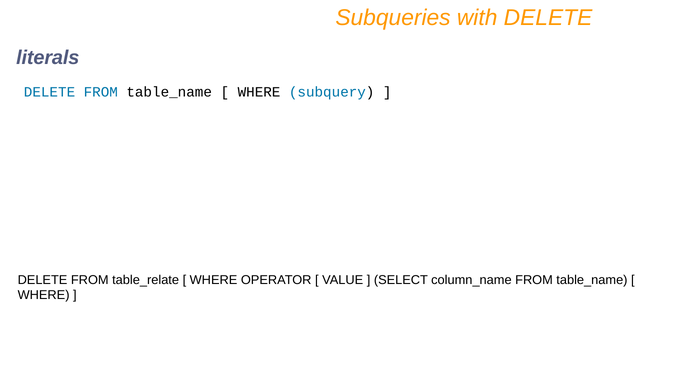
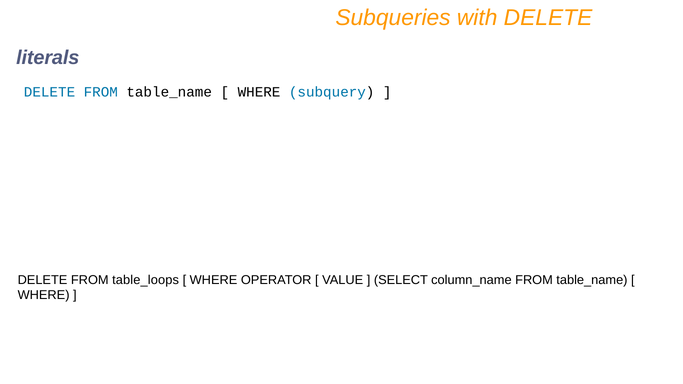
table_relate: table_relate -> table_loops (146, 280)
